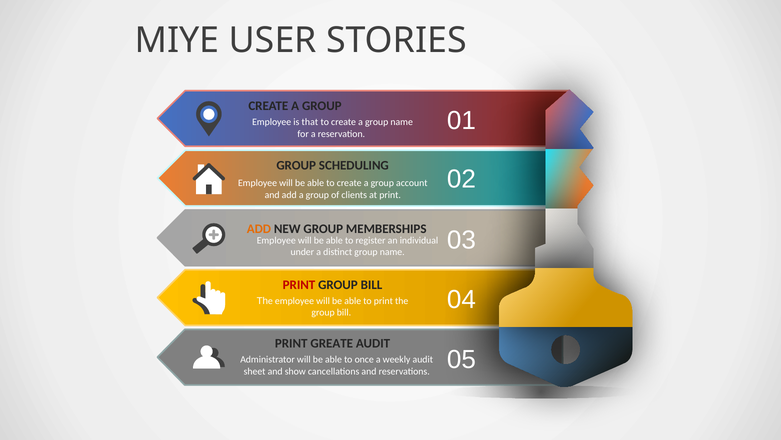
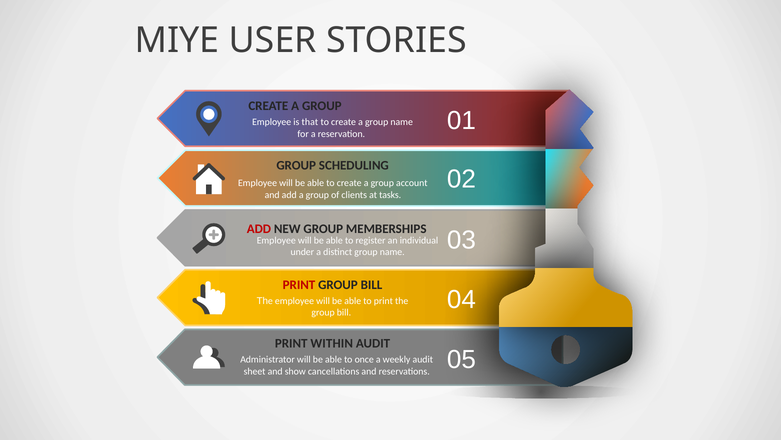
at print: print -> tasks (390, 195)
ADD colour: orange -> red (259, 229)
GREATE: GREATE -> WITHIN (332, 343)
